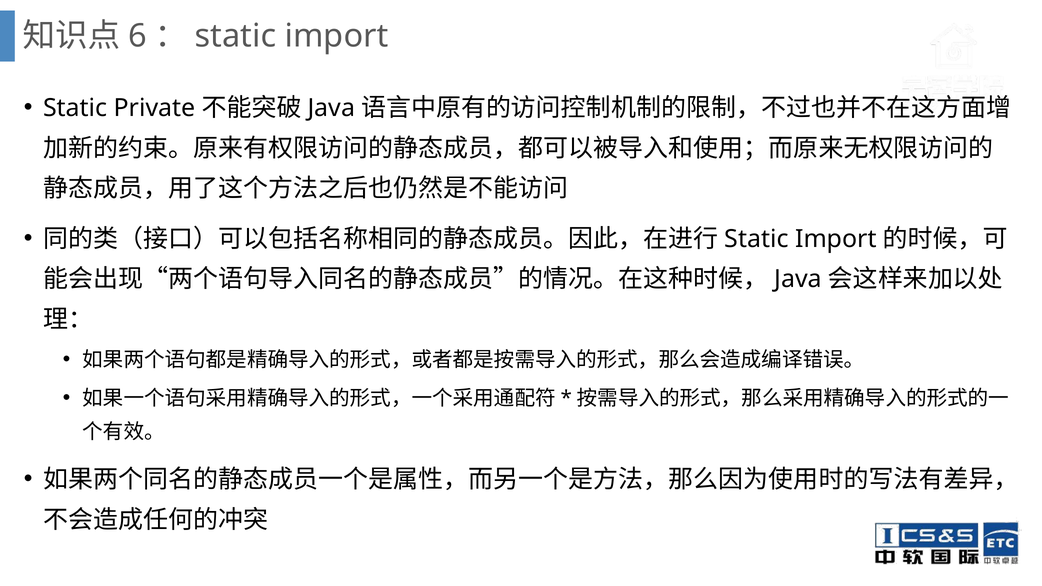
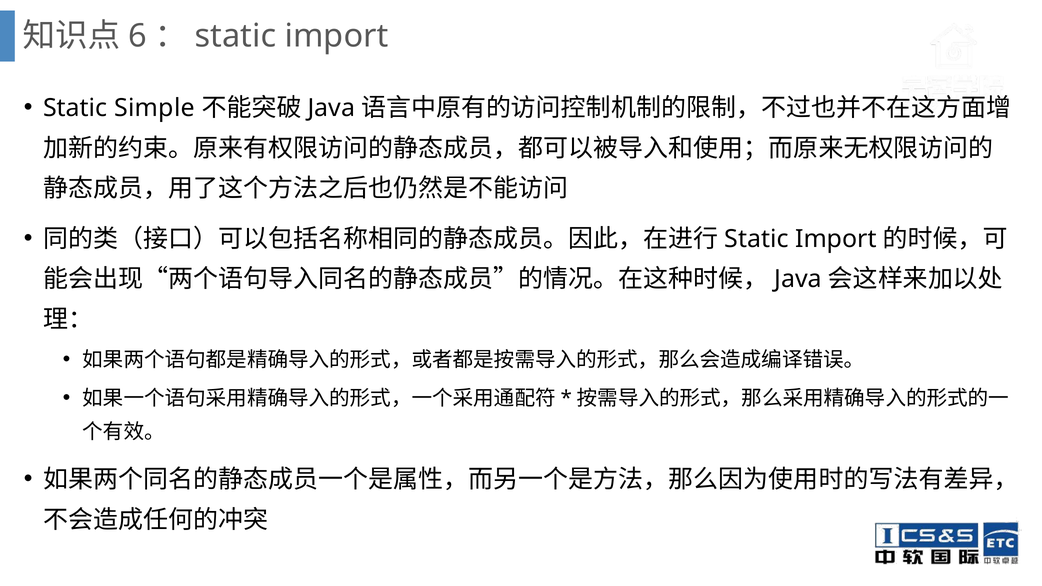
Private: Private -> Simple (155, 108)
